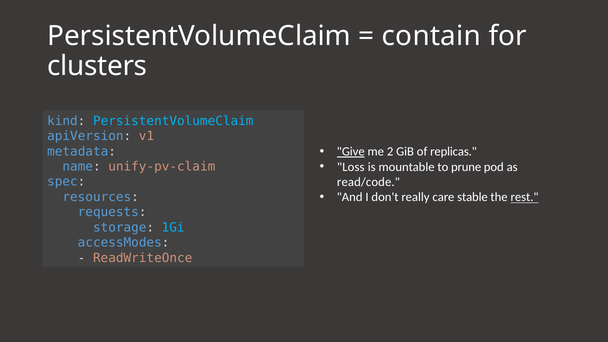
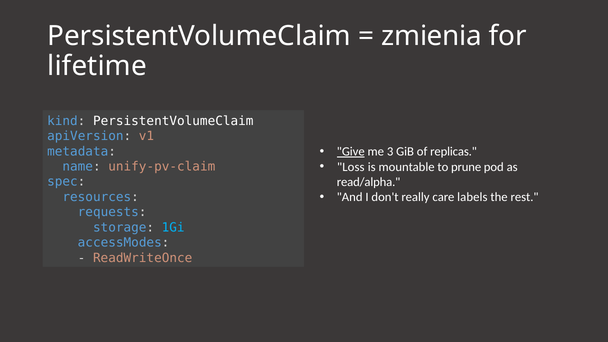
contain: contain -> zmienia (432, 36)
clusters: clusters -> lifetime (97, 66)
PersistentVolumeClaim colour: light blue -> white (173, 121)
2: 2 -> 3 (390, 152)
read/code: read/code -> read/alpha (369, 182)
stable: stable -> labels (472, 197)
rest underline: present -> none (525, 197)
